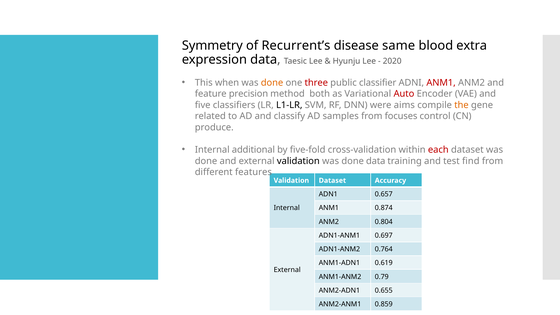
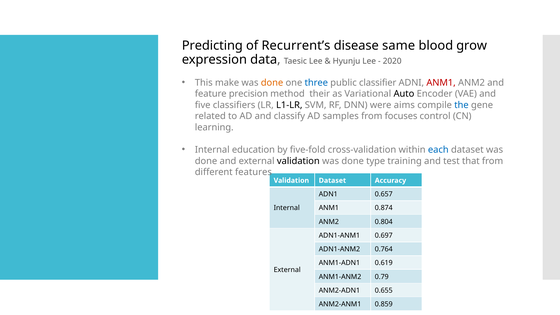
Symmetry: Symmetry -> Predicting (212, 46)
extra: extra -> grow (472, 46)
when: when -> make (227, 83)
three colour: red -> blue (316, 83)
both: both -> their (320, 94)
Auto colour: red -> black (404, 94)
the colour: orange -> blue (461, 105)
produce: produce -> learning (214, 127)
additional: additional -> education (253, 150)
each colour: red -> blue (438, 150)
done data: data -> type (376, 161)
find: find -> that (471, 161)
